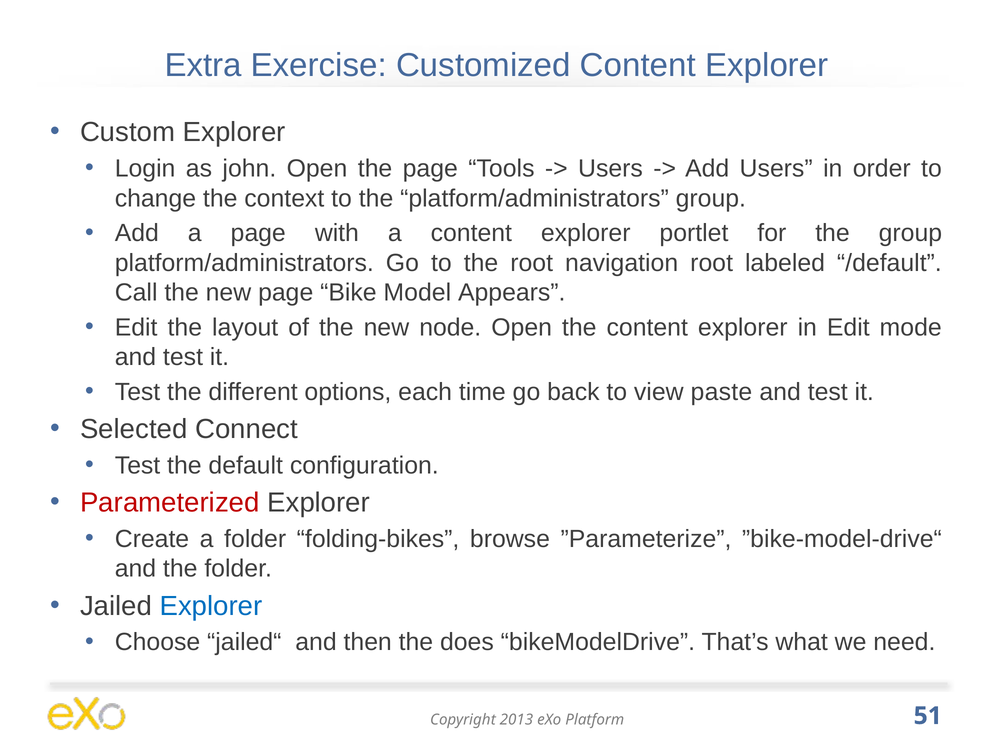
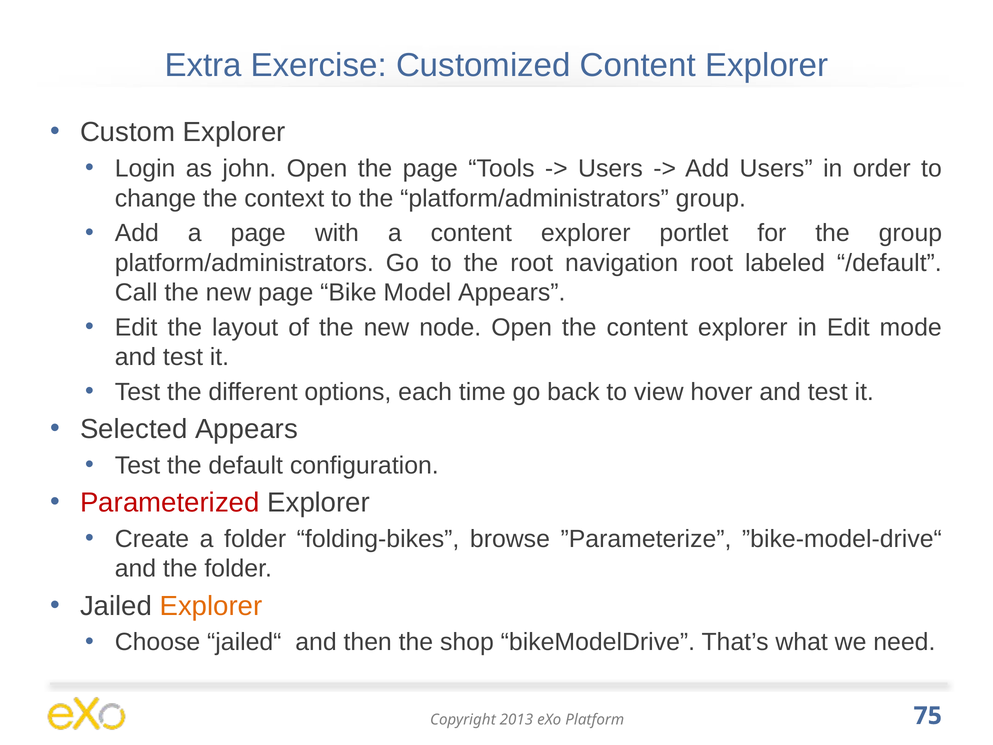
paste: paste -> hover (722, 392)
Selected Connect: Connect -> Appears (246, 429)
Explorer colour: blue -> orange (211, 606)
does: does -> shop (467, 642)
51: 51 -> 75 (928, 716)
